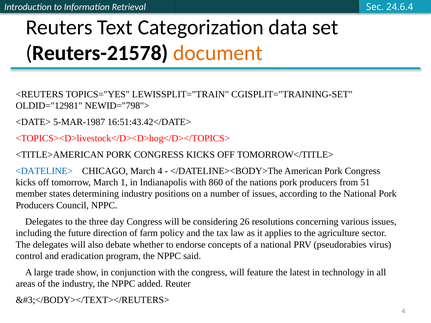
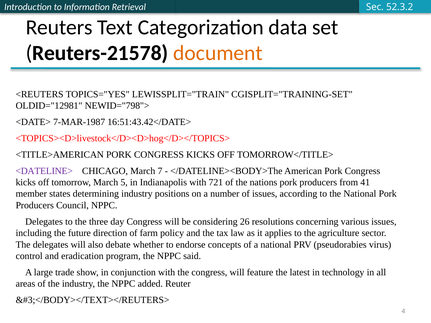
24.6.4: 24.6.4 -> 52.3.2 (400, 7)
5-MAR-1987: 5-MAR-1987 -> 7-MAR-1987 (79, 122)
<DATELINE> colour: blue -> purple (44, 171)
March 4: 4 -> 7 (160, 171)
1: 1 -> 5 (124, 182)
860: 860 -> 721 (216, 182)
51: 51 -> 41 (365, 182)
